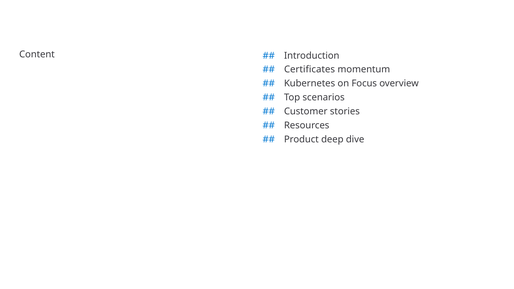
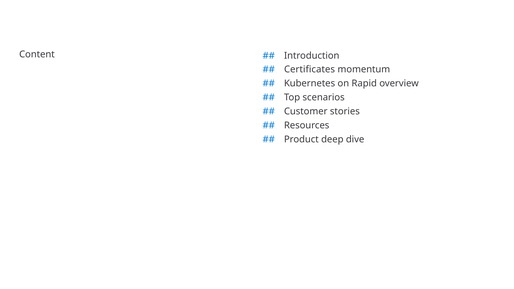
Focus: Focus -> Rapid (364, 84)
